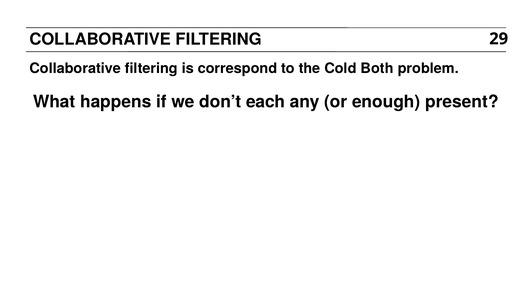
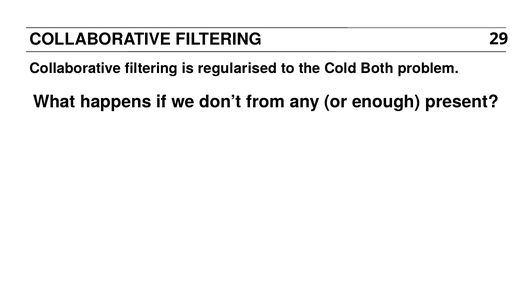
correspond: correspond -> regularised (237, 68)
each: each -> from (266, 102)
